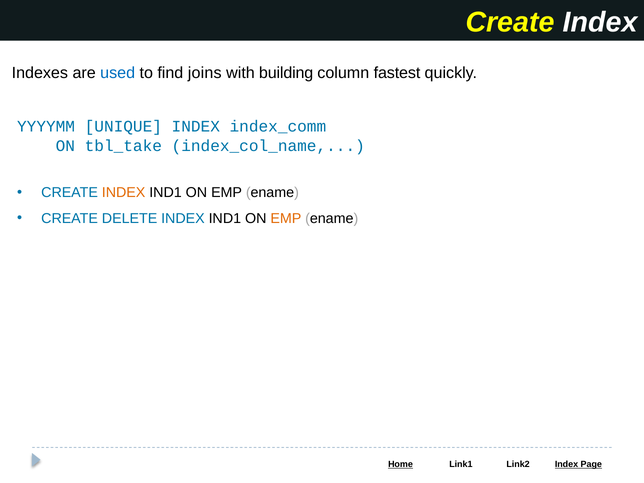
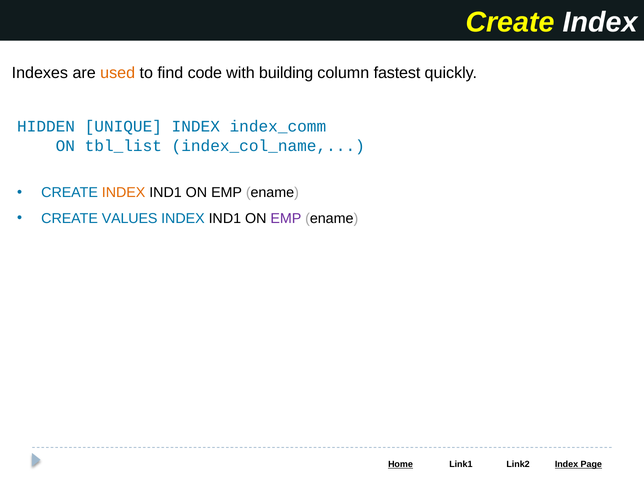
used colour: blue -> orange (118, 73)
joins: joins -> code (205, 73)
YYYYMM: YYYYMM -> HIDDEN (46, 127)
tbl_take: tbl_take -> tbl_list (123, 146)
DELETE: DELETE -> VALUES (130, 218)
EMP colour: orange -> purple (286, 218)
